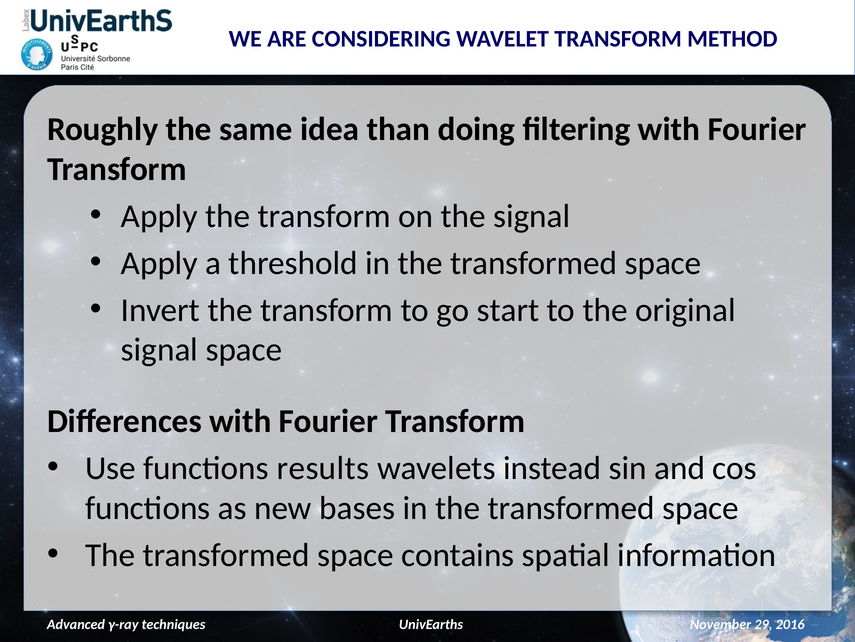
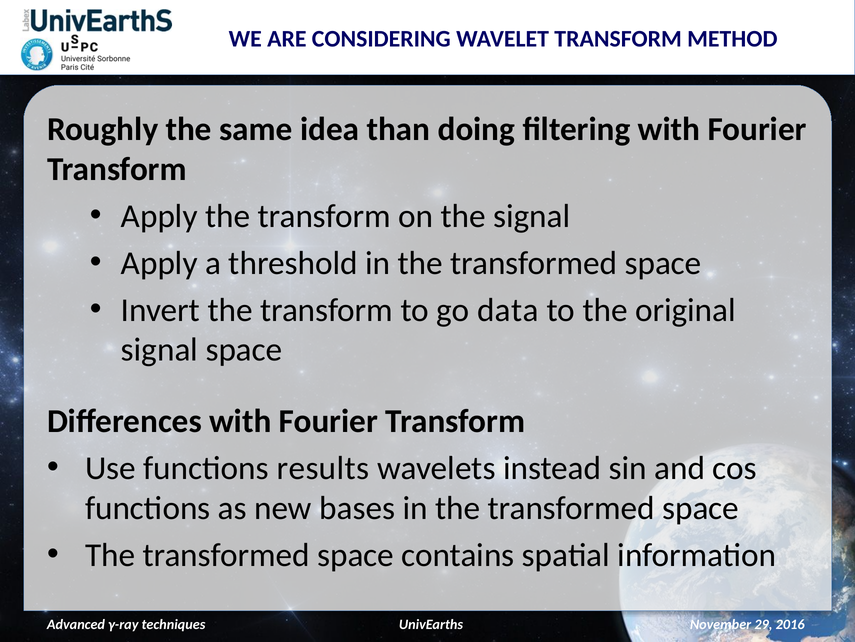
start: start -> data (508, 310)
